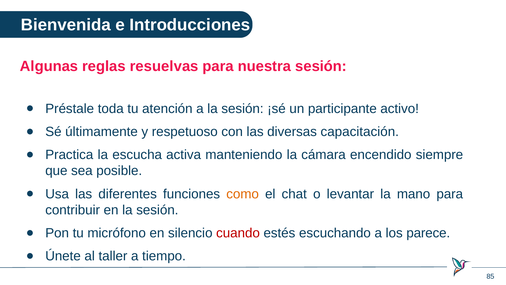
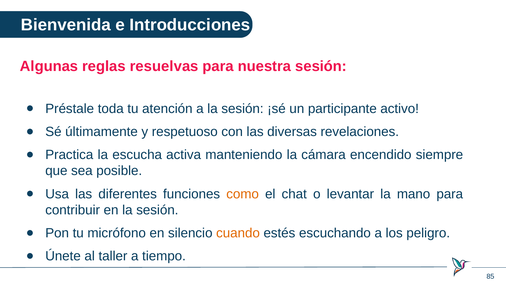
capacitación: capacitación -> revelaciones (360, 132)
cuando colour: red -> orange (238, 233)
parece: parece -> peligro (428, 233)
